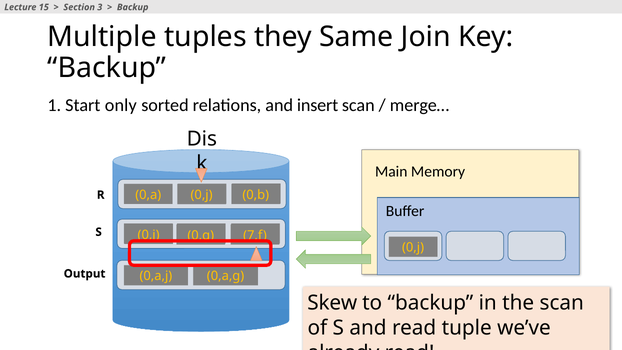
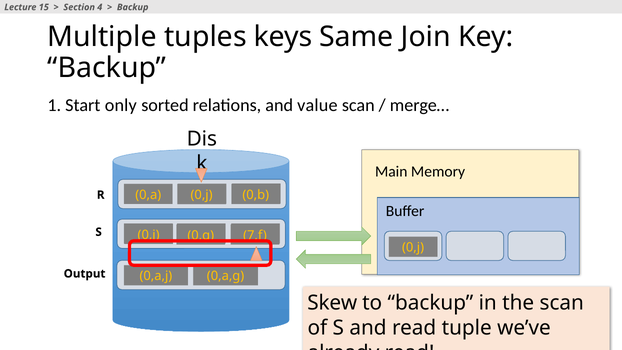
3: 3 -> 4 (100, 7)
they: they -> keys (283, 37)
insert: insert -> value (317, 105)
